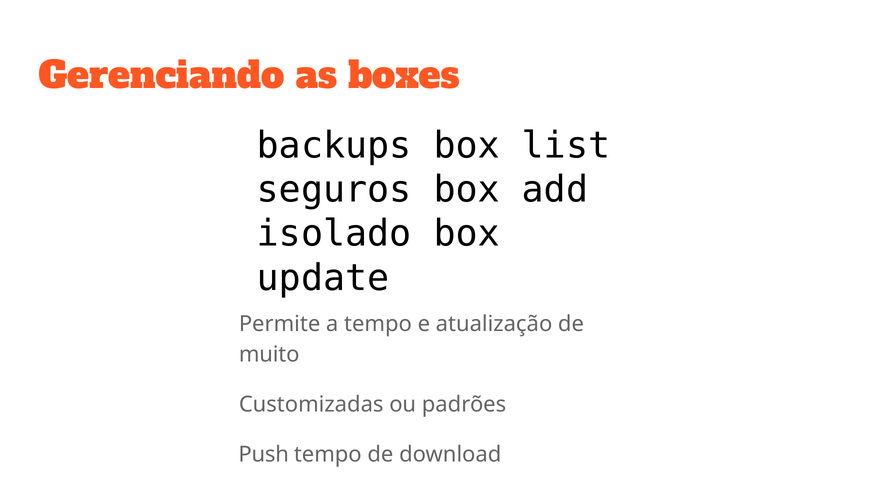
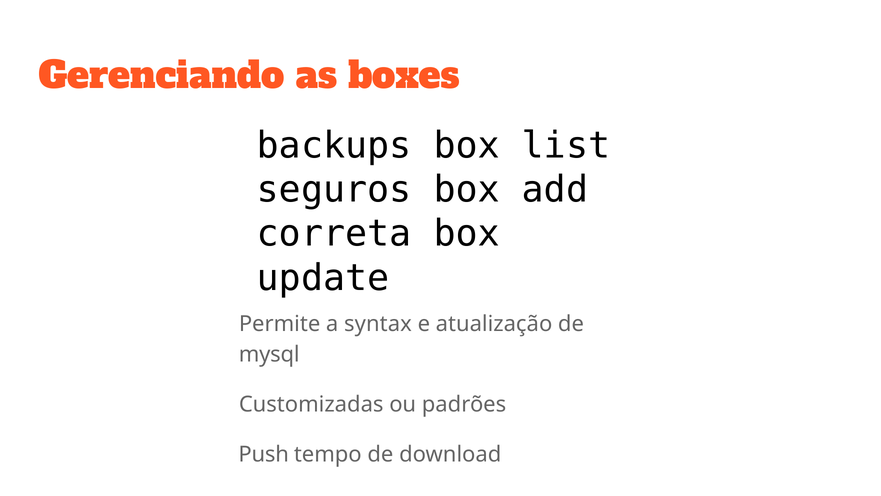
isolado: isolado -> correta (334, 234)
a tempo: tempo -> syntax (378, 324)
muito: muito -> mysql (269, 354)
